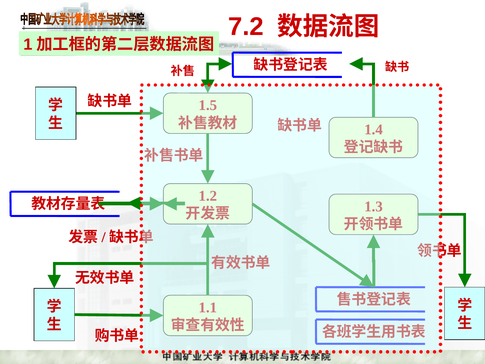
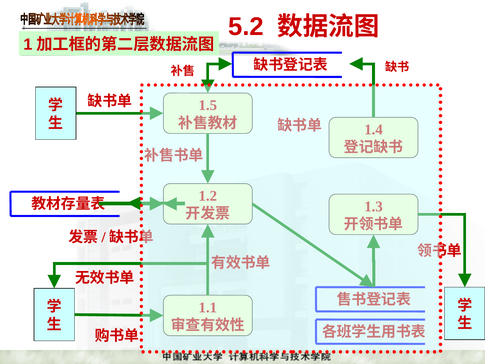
7.2: 7.2 -> 5.2 (246, 27)
